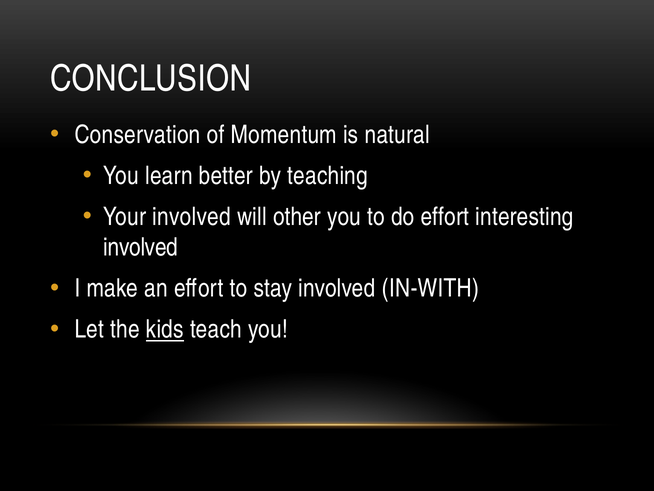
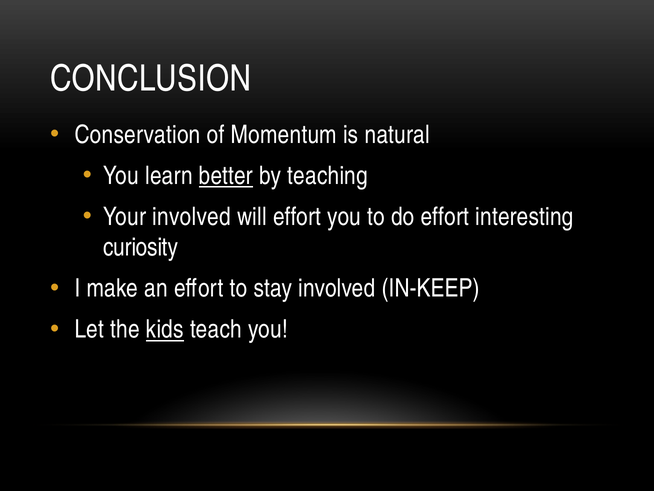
better underline: none -> present (226, 176)
will other: other -> effort (297, 217)
involved: involved -> curiosity (141, 247)
IN-WITH: IN-WITH -> IN-KEEP (431, 288)
